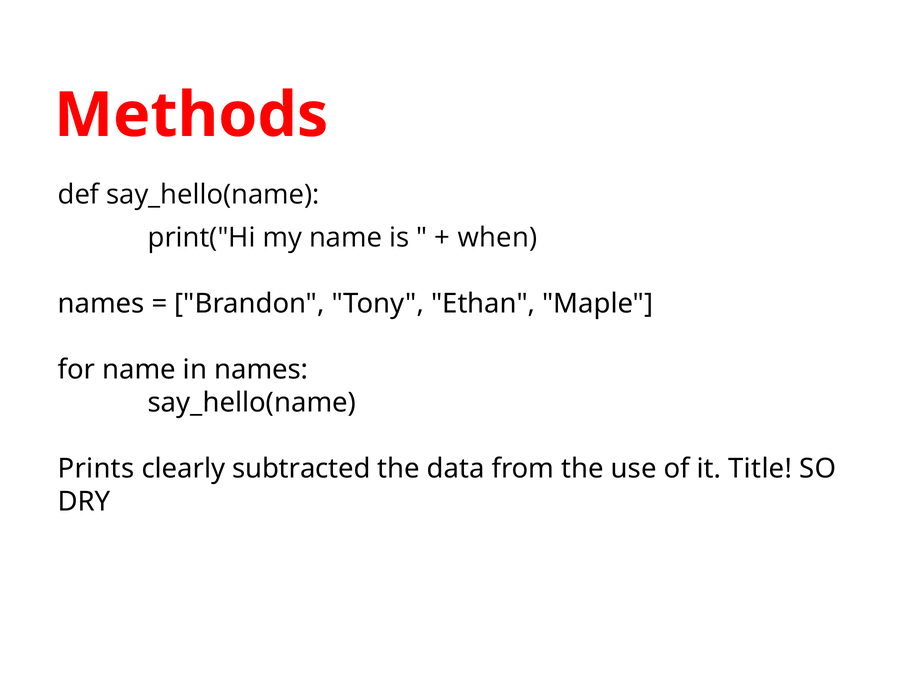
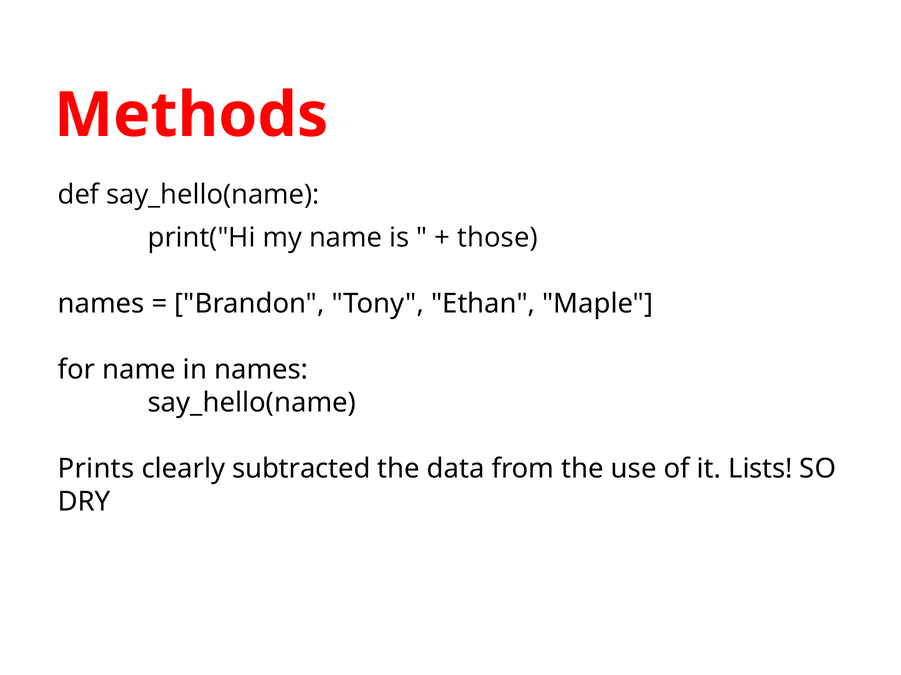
when: when -> those (497, 238)
Title: Title -> Lists (760, 469)
